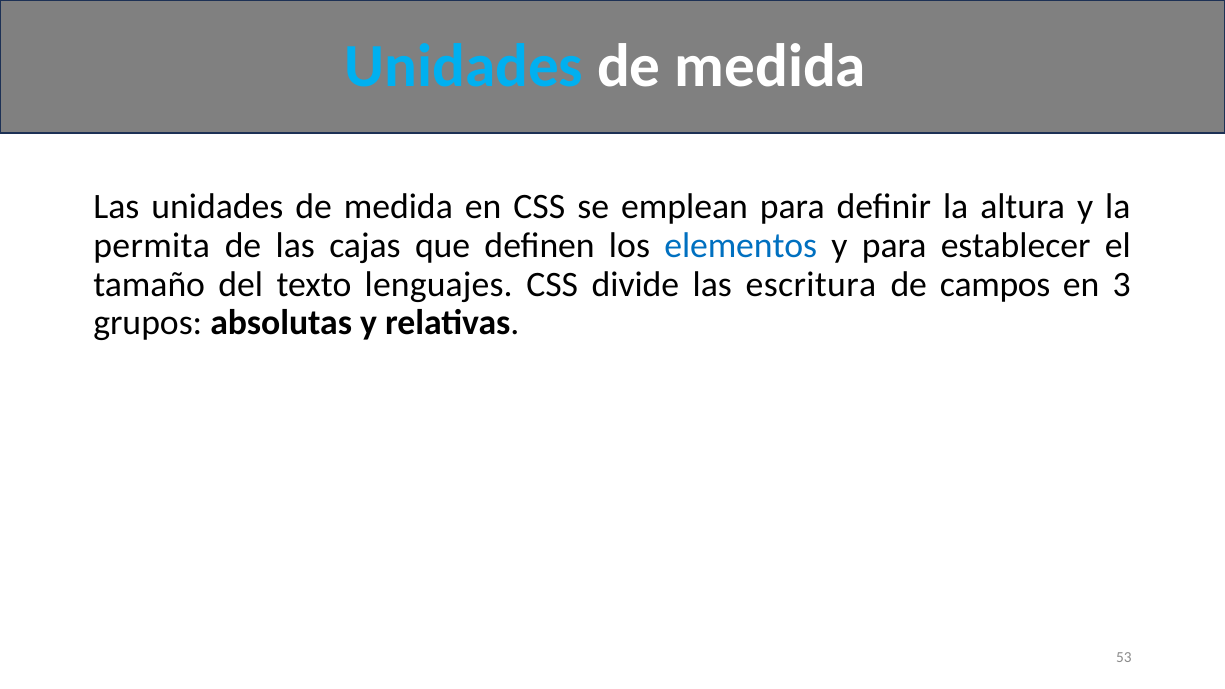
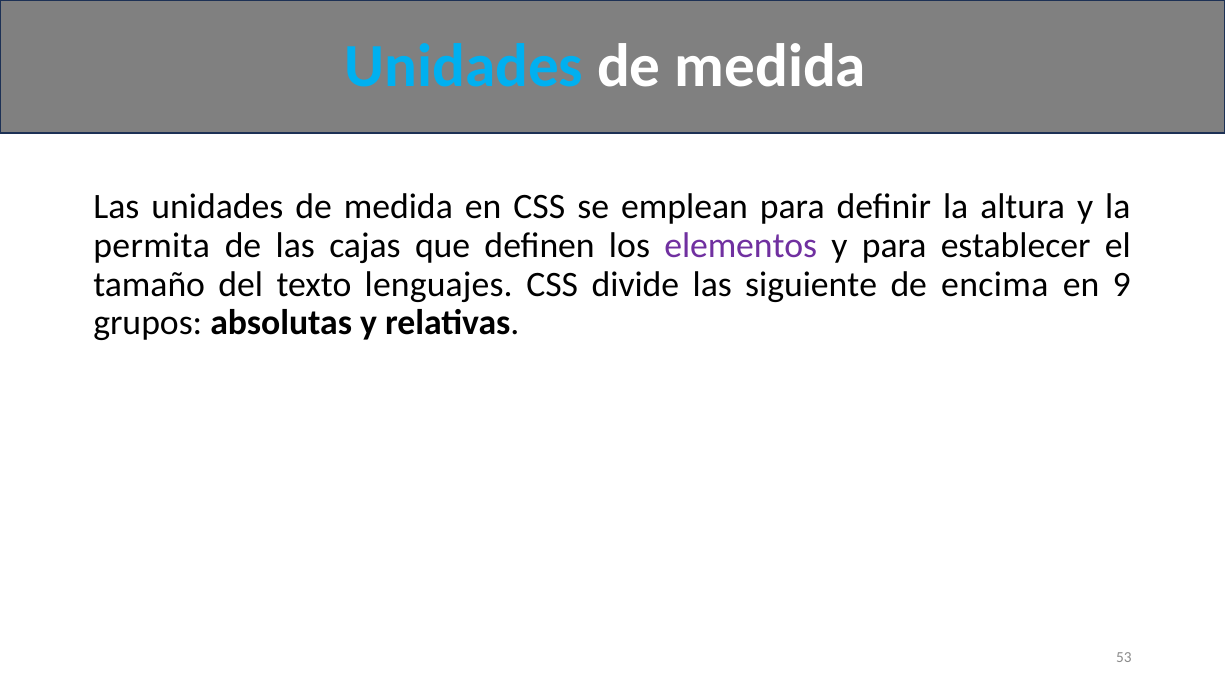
elementos colour: blue -> purple (741, 246)
escritura: escritura -> siguiente (811, 284)
campos: campos -> encima (995, 284)
3: 3 -> 9 (1122, 284)
